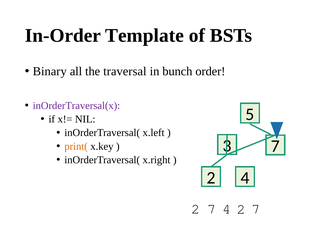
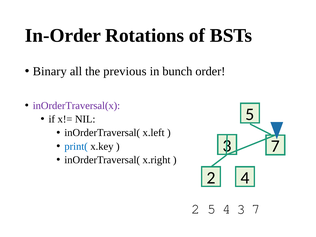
Template: Template -> Rotations (145, 35)
traversal: traversal -> previous (125, 71)
print( colour: orange -> blue (76, 146)
7: 7 -> 5 (212, 209)
2: 2 -> 3 (241, 209)
